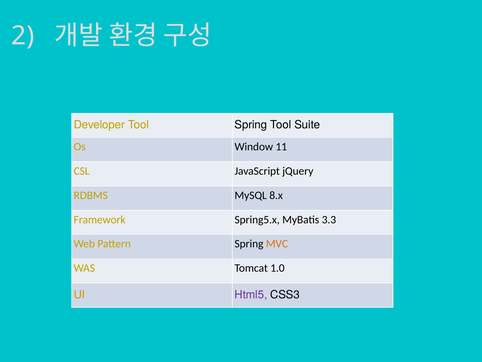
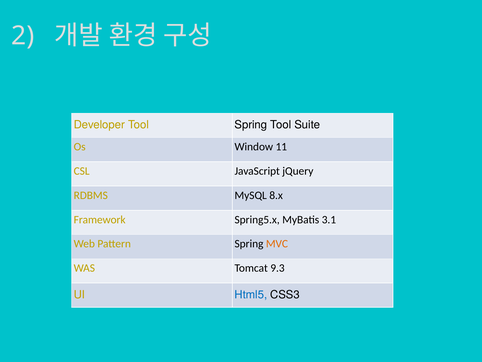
3.3: 3.3 -> 3.1 (329, 219)
1.0: 1.0 -> 9.3 (277, 268)
Html5 colour: purple -> blue (251, 294)
